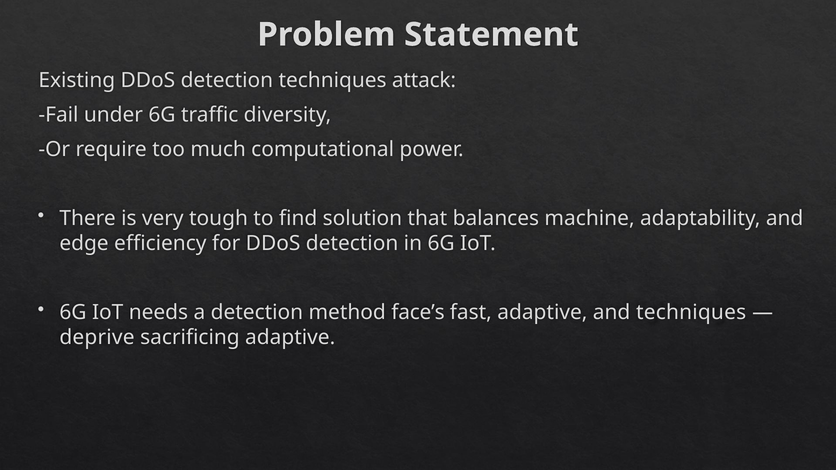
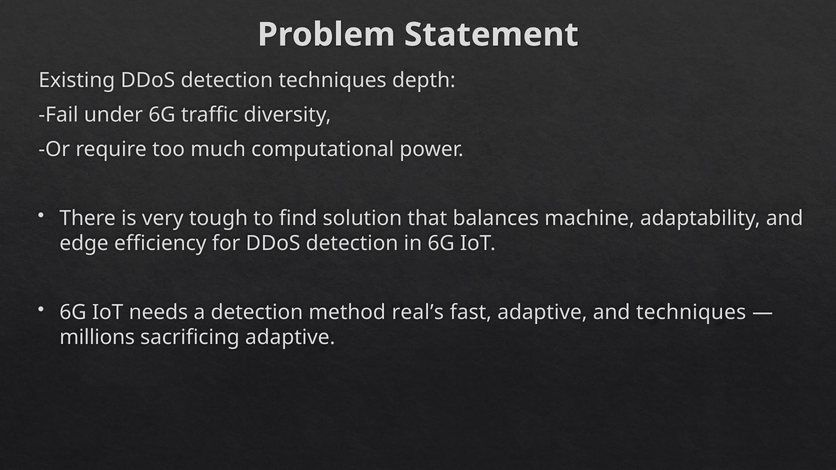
attack: attack -> depth (424, 81)
face’s: face’s -> real’s (418, 313)
deprive: deprive -> millions (97, 338)
